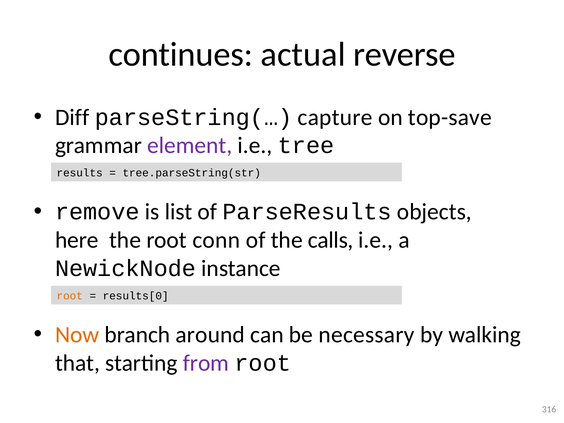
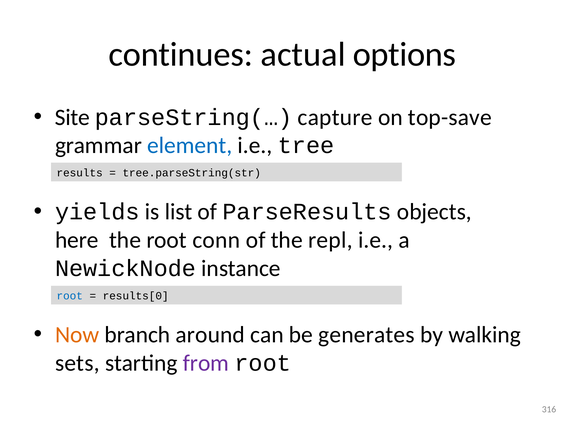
reverse: reverse -> options (404, 55)
Diff: Diff -> Site (72, 117)
element colour: purple -> blue (190, 145)
remove: remove -> yields (97, 212)
calls: calls -> repl (330, 240)
root colour: orange -> blue (70, 296)
necessary: necessary -> generates (367, 335)
that: that -> sets (77, 363)
